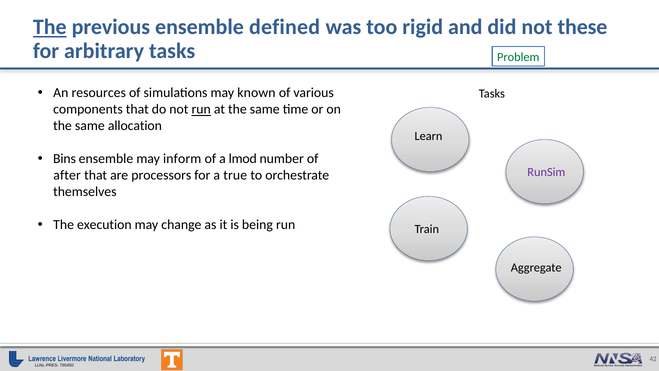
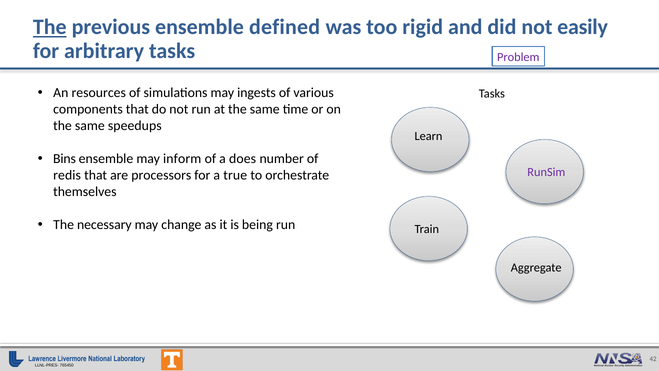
these: these -> easily (583, 27)
Problem colour: green -> purple (518, 57)
known: known -> ingests (257, 93)
run underline: present -> none (201, 109)
allocation: allocation -> speedups (135, 126)
lmod: lmod -> does (243, 159)
after: after -> redis (67, 175)
execution: execution -> necessary (104, 225)
